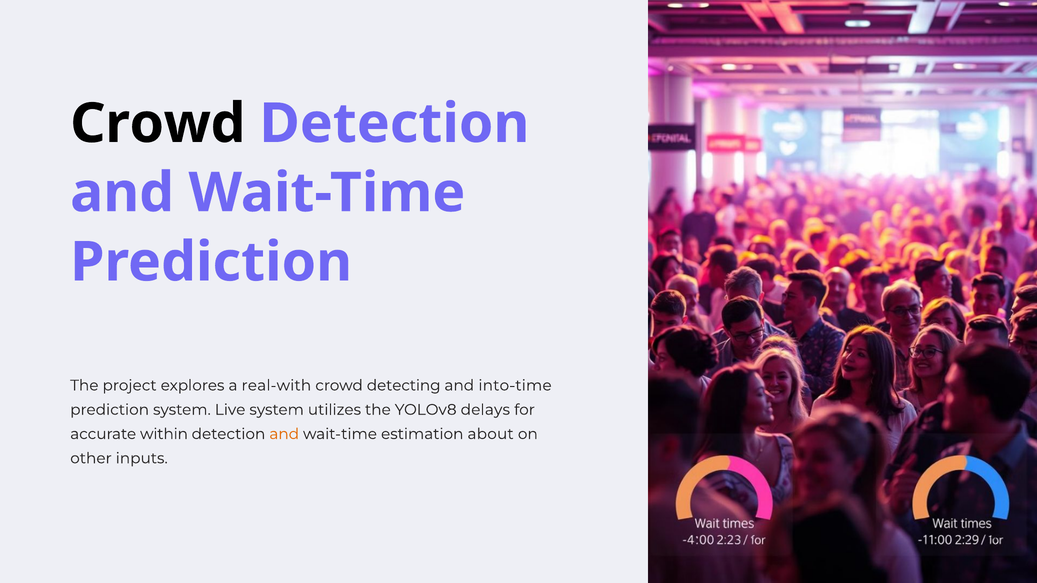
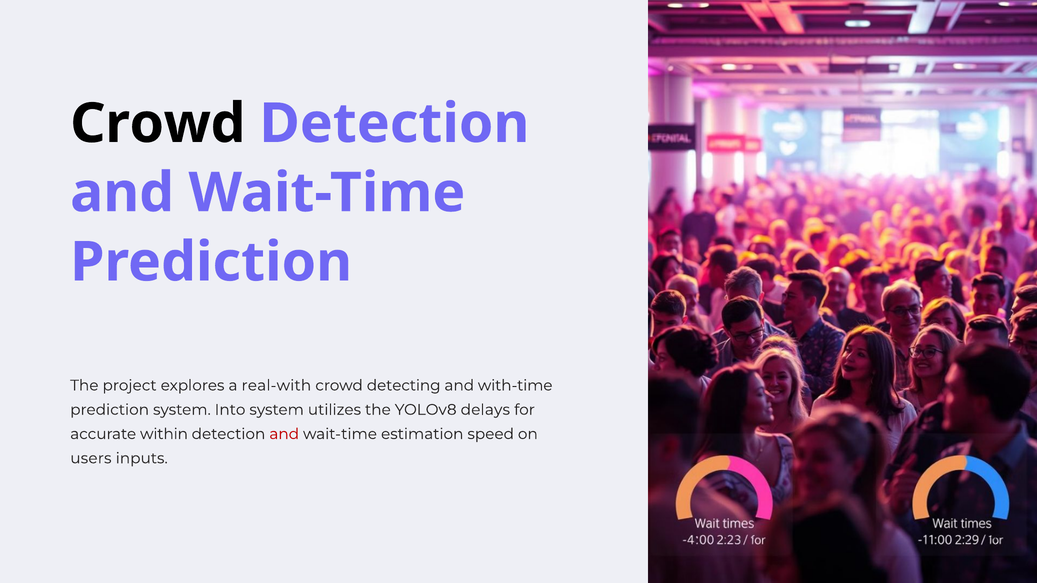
into-time: into-time -> with-time (515, 386)
Live: Live -> Into (230, 410)
and colour: orange -> red (284, 434)
about: about -> speed (491, 434)
other: other -> users (91, 459)
